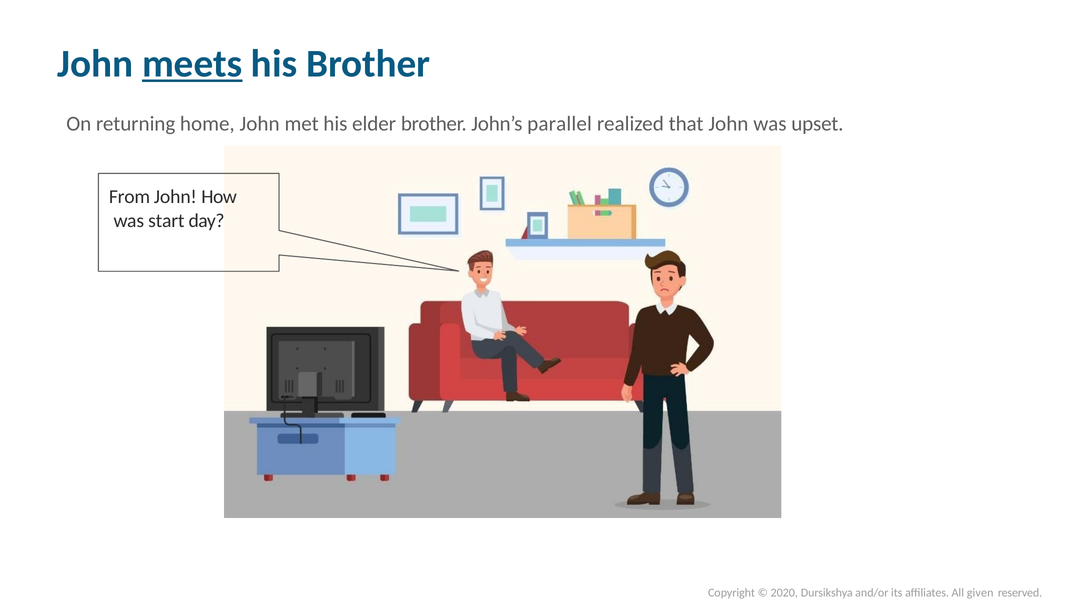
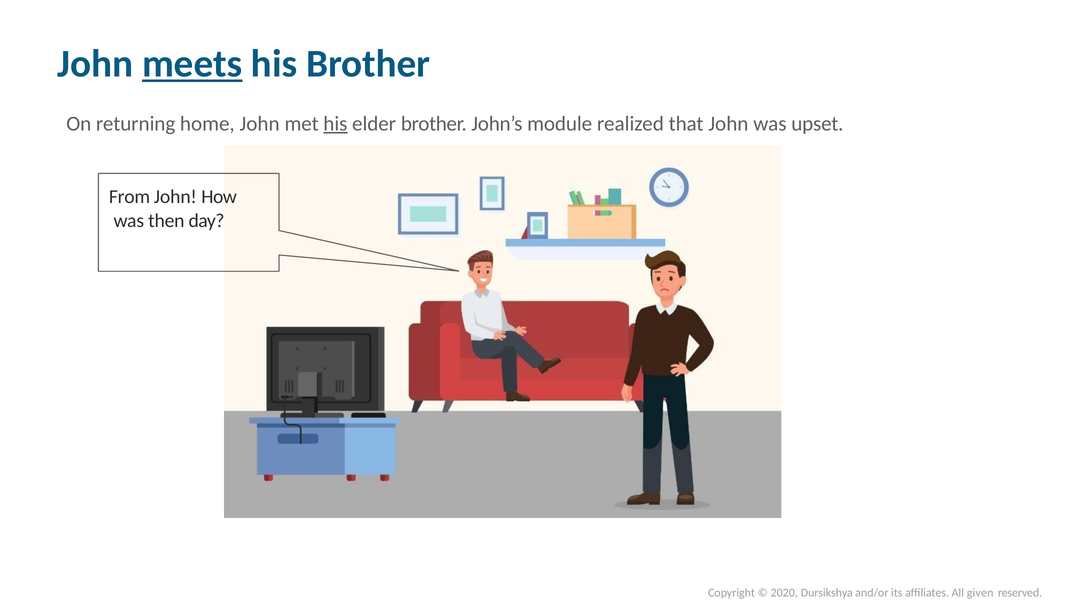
his underline: none -> present (335, 124)
parallel: parallel -> module (560, 124)
start: start -> then (166, 221)
